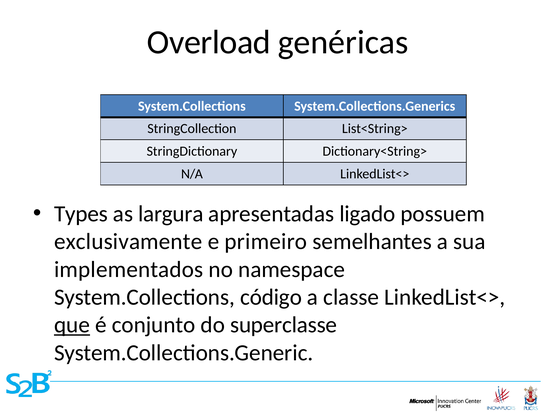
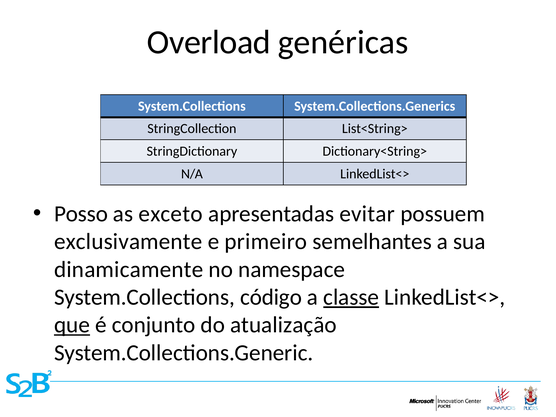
Types: Types -> Posso (81, 214)
largura: largura -> exceto (171, 214)
ligado: ligado -> evitar (367, 214)
implementados: implementados -> dinamicamente (129, 269)
classe underline: none -> present (351, 297)
superclasse: superclasse -> atualização (283, 325)
